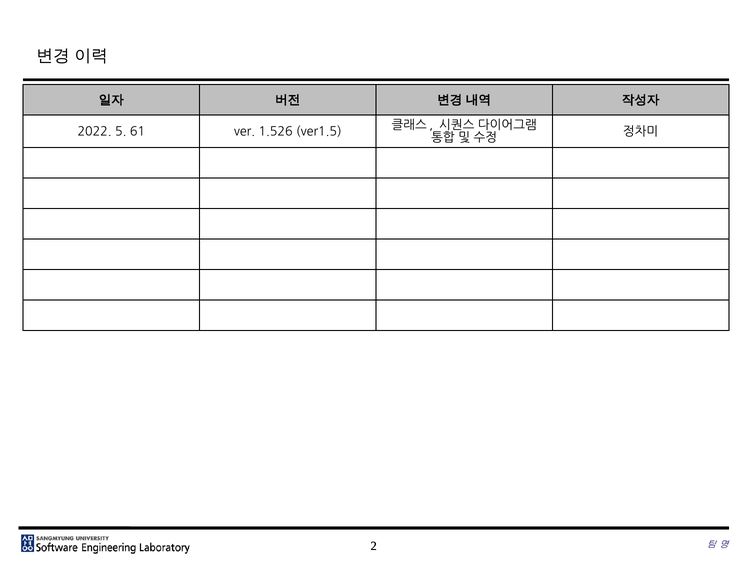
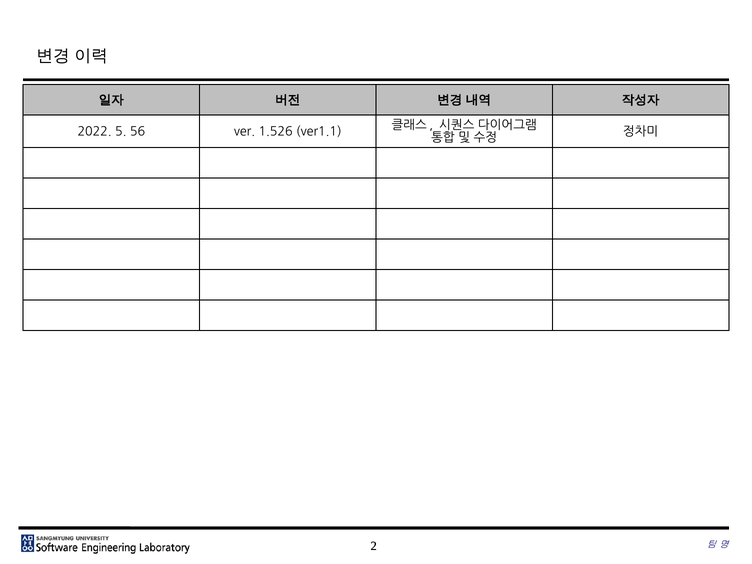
61: 61 -> 56 (138, 132)
ver1.5: ver1.5 -> ver1.1 (319, 132)
